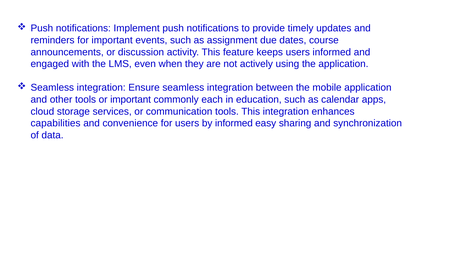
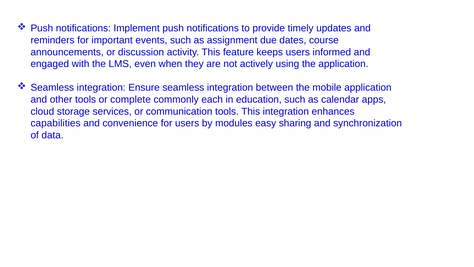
or important: important -> complete (131, 99)
by informed: informed -> modules (234, 123)
